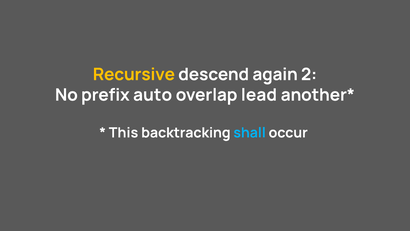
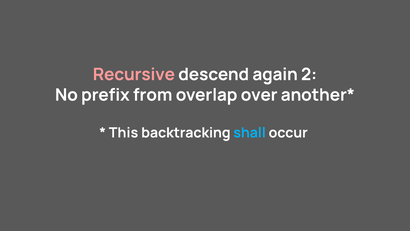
Recursive colour: yellow -> pink (134, 74)
auto: auto -> from (153, 95)
lead: lead -> over (259, 95)
